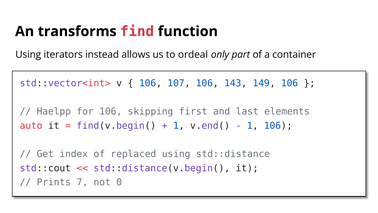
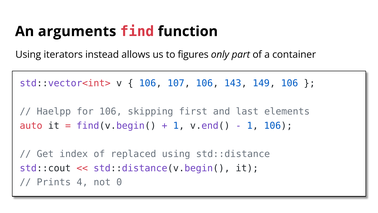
transforms: transforms -> arguments (77, 31)
ordeal: ordeal -> figures (193, 54)
7: 7 -> 4 (82, 182)
